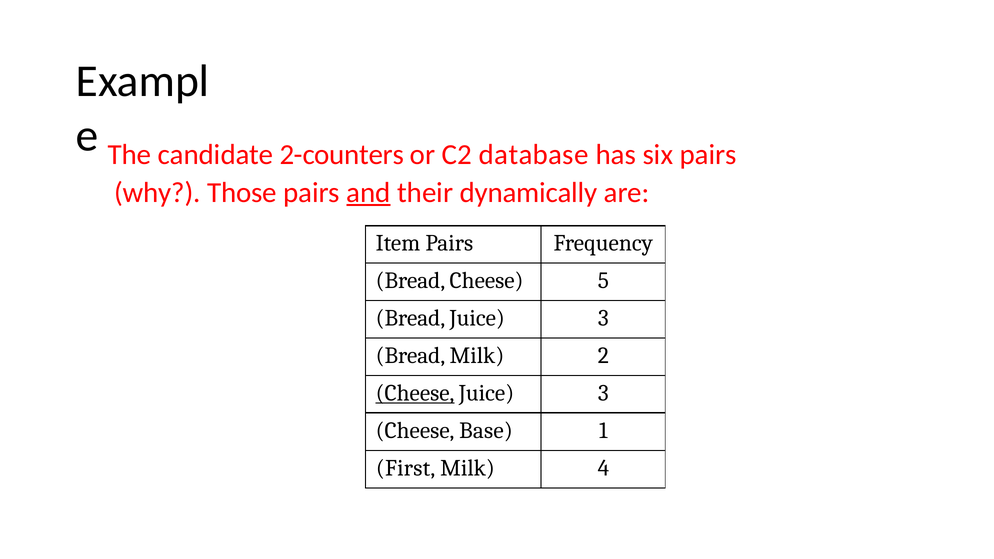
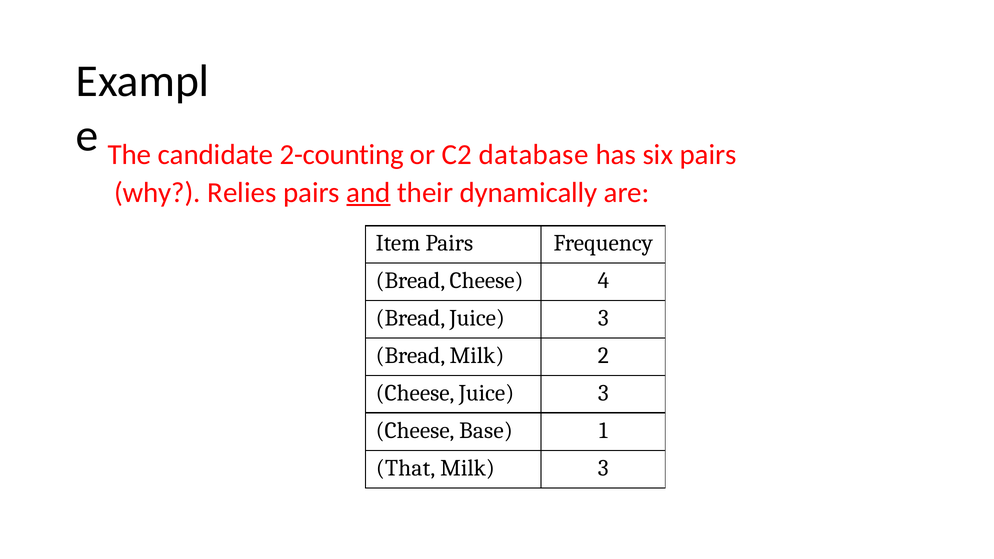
2-counters: 2-counters -> 2-counting (342, 155)
Those: Those -> Relies (242, 192)
5: 5 -> 4 (603, 281)
Cheese underline: present -> none (415, 393)
First: First -> That (406, 468)
Milk 4: 4 -> 3 (603, 468)
